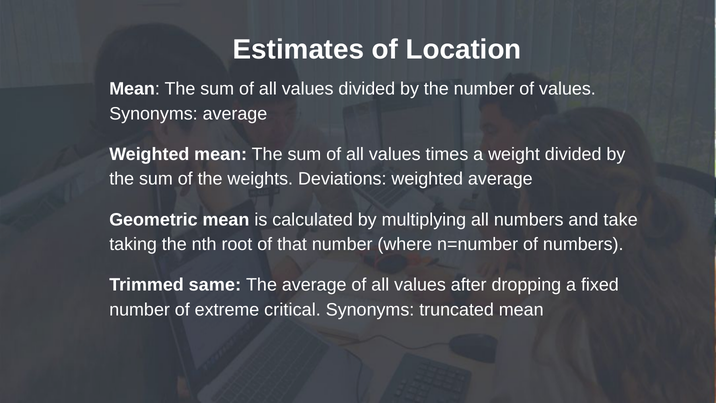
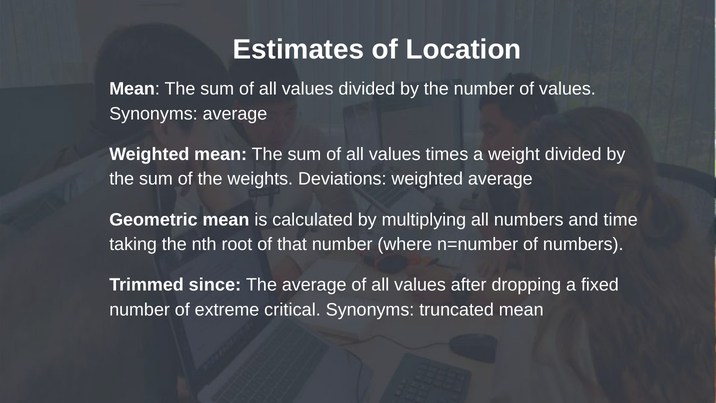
take: take -> time (621, 220)
same: same -> since (215, 285)
